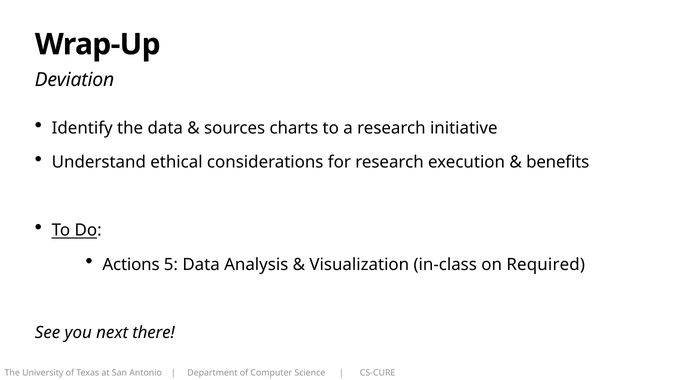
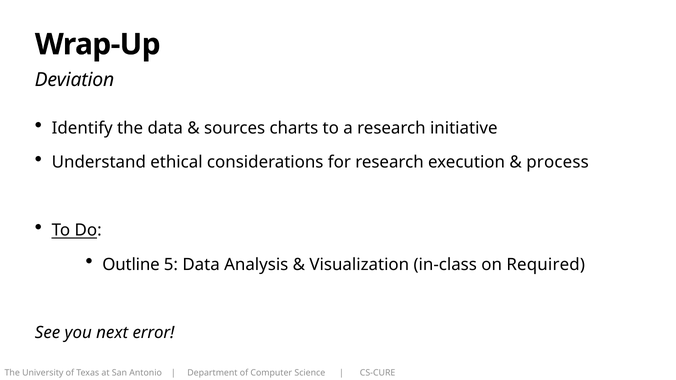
benefits: benefits -> process (558, 162)
Actions: Actions -> Outline (131, 265)
there: there -> error (154, 333)
